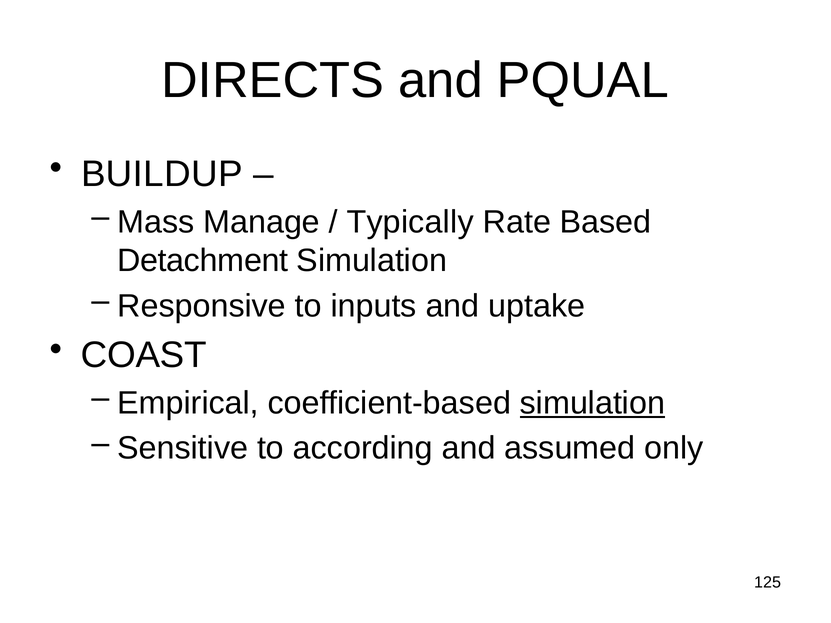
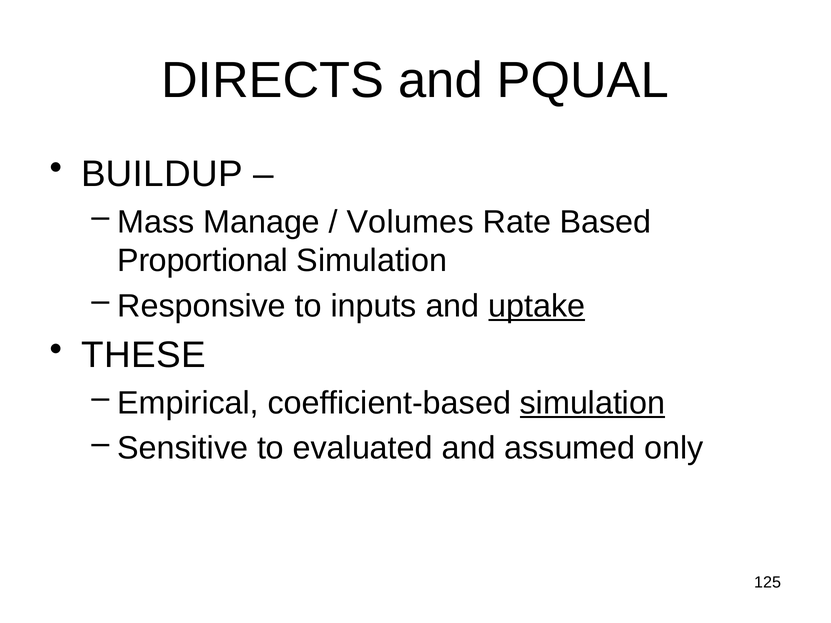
Typically: Typically -> Volumes (410, 222)
Detachment: Detachment -> Proportional (203, 261)
uptake underline: none -> present (537, 306)
COAST: COAST -> THESE (143, 355)
according: according -> evaluated (363, 448)
